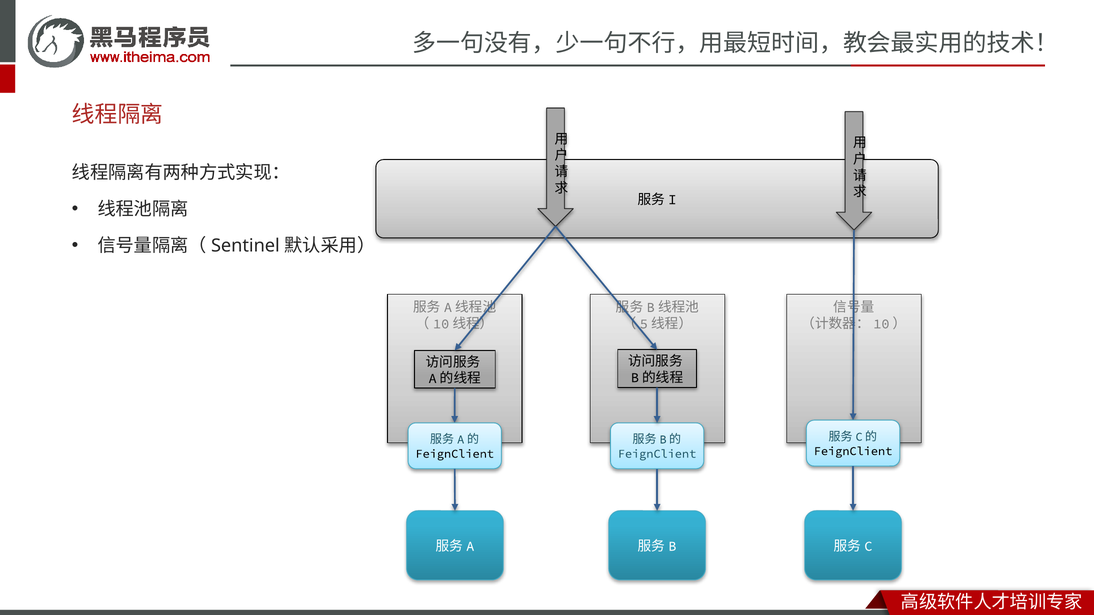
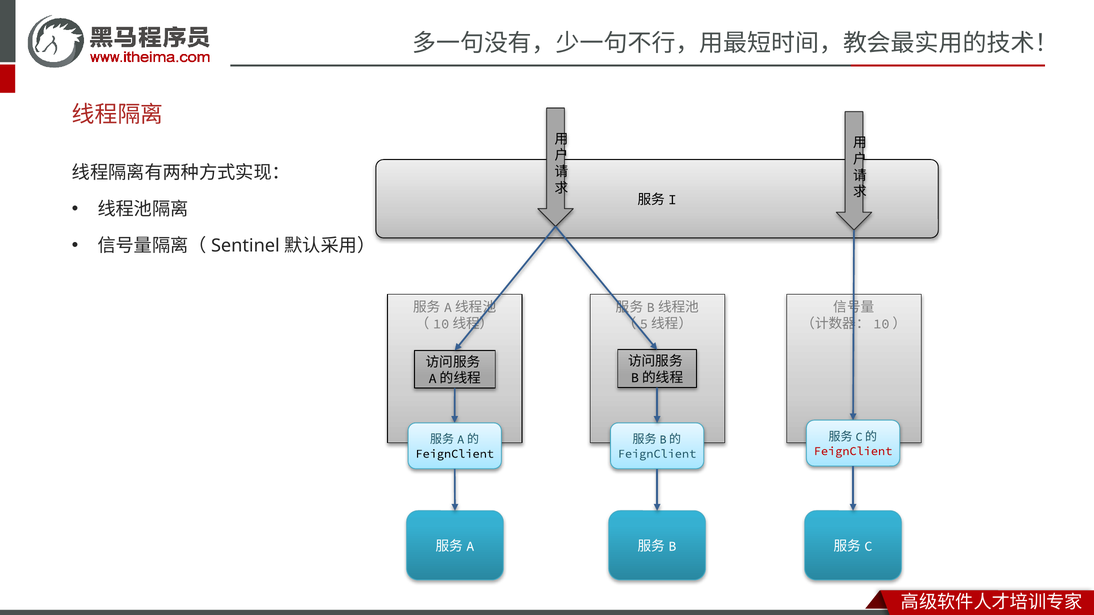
FeignClient colour: black -> red (853, 451)
